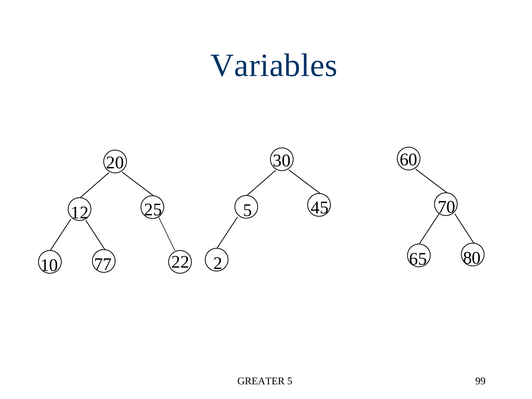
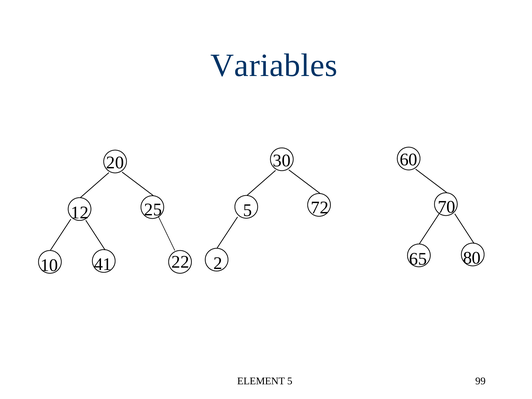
45: 45 -> 72 (320, 208)
77: 77 -> 41 (103, 264)
GREATER: GREATER -> ELEMENT (261, 381)
